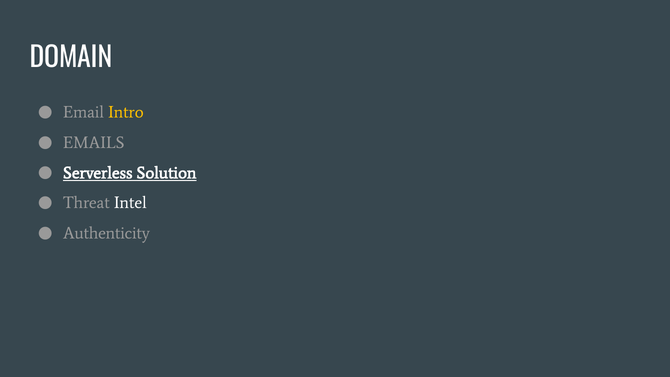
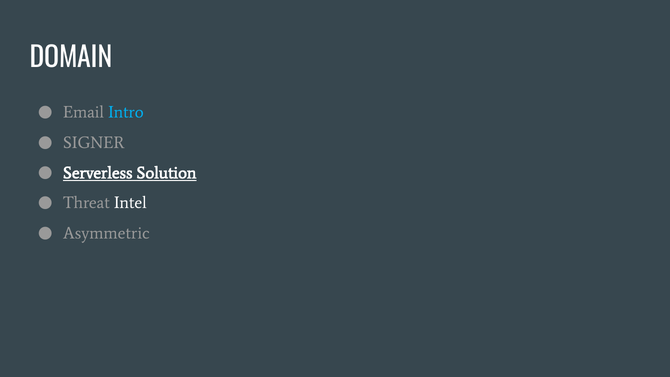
Intro colour: yellow -> light blue (126, 112)
EMAILS: EMAILS -> SIGNER (94, 143)
Authenticity: Authenticity -> Asymmetric (106, 233)
